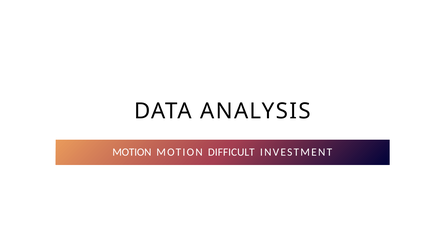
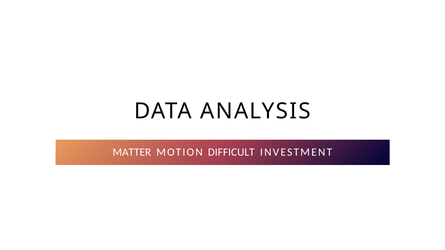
MOTION: MOTION -> MATTER (132, 152)
